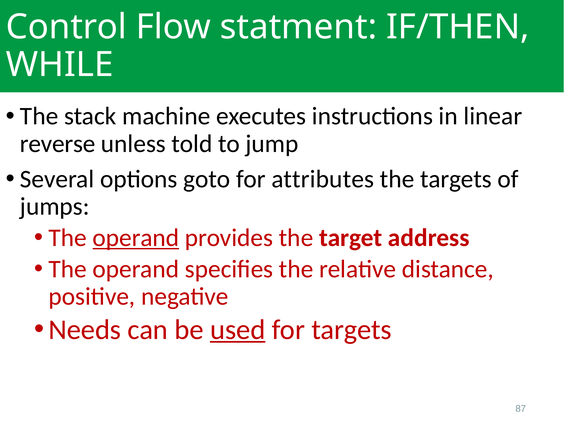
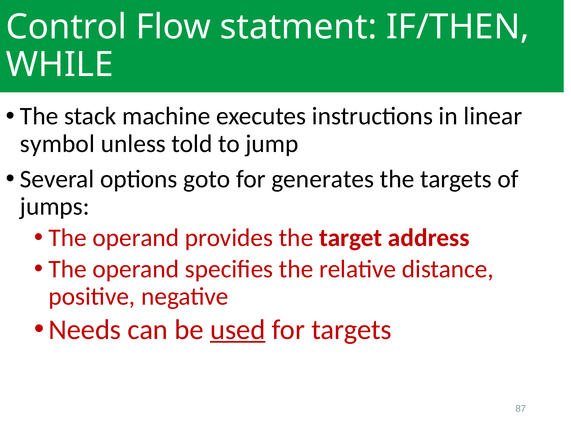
reverse: reverse -> symbol (57, 144)
attributes: attributes -> generates (323, 179)
operand underline: present -> none (136, 238)
